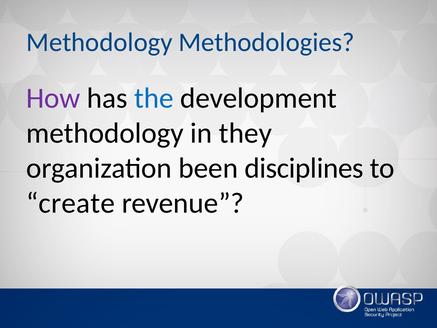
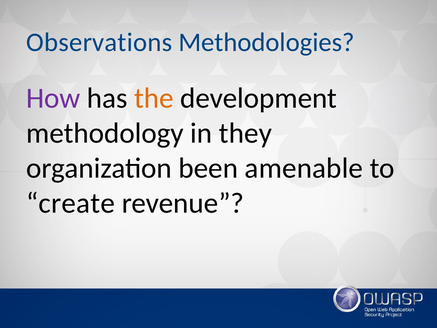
Methodology: Methodology -> Observations (99, 42)
the colour: blue -> orange (154, 98)
disciplines: disciplines -> amenable (304, 168)
